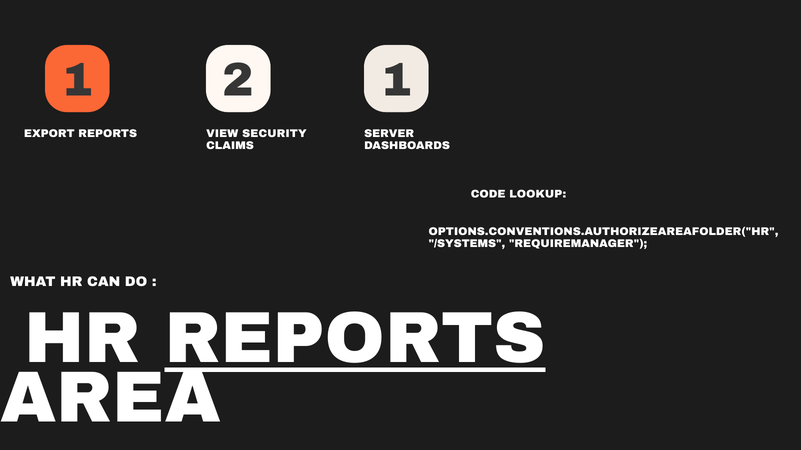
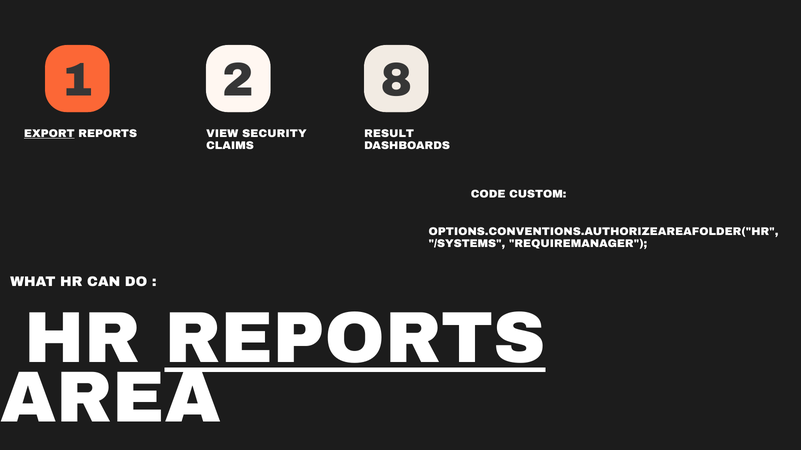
2 1: 1 -> 8 (396, 80)
SERVER: SERVER -> RESULT (389, 134)
EXPORT underline: none -> present (49, 134)
LOOKUP: LOOKUP -> CUSTOM (538, 194)
